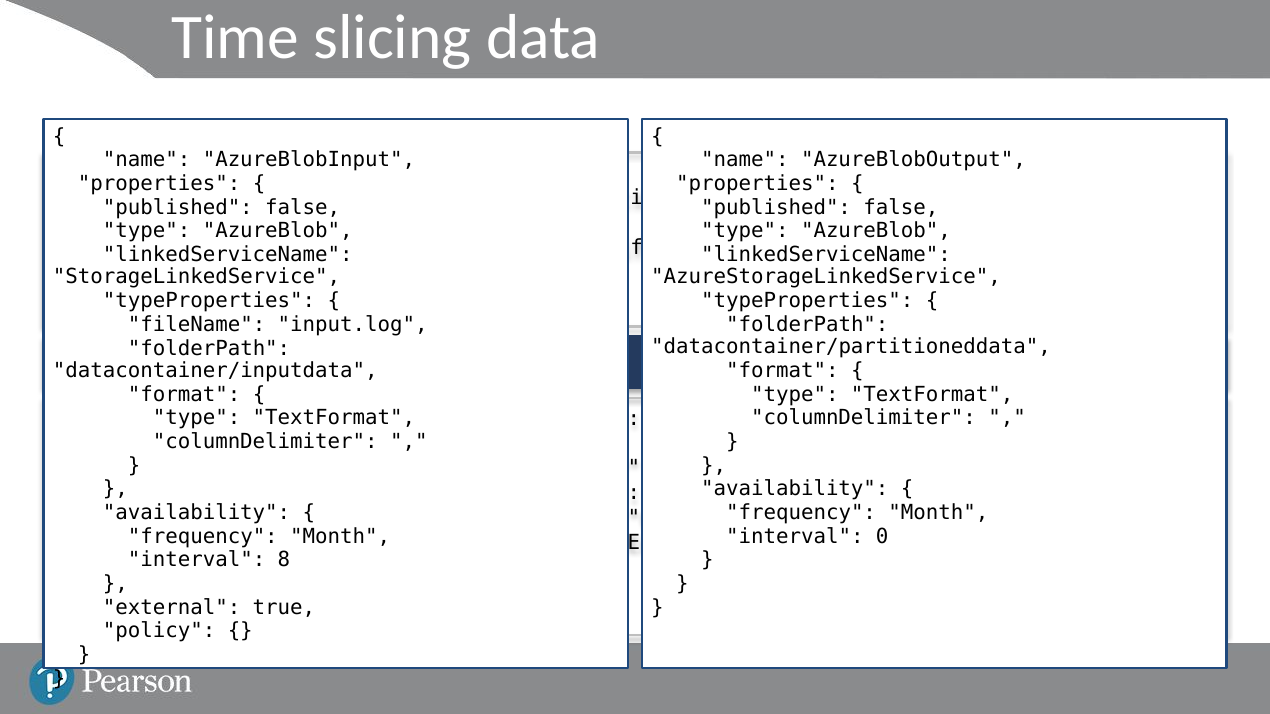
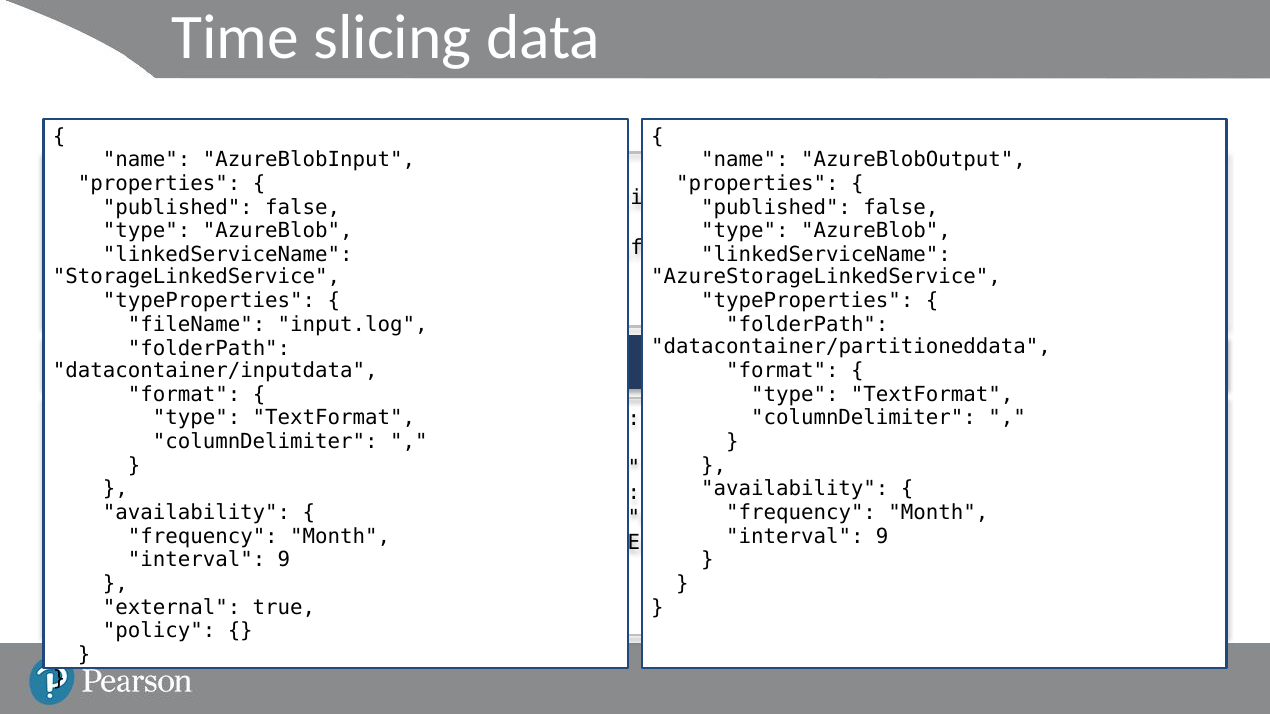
0: 0 -> 9 (882, 537)
8: 8 -> 9 (284, 560)
